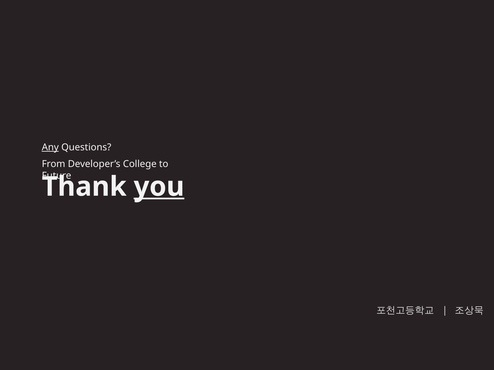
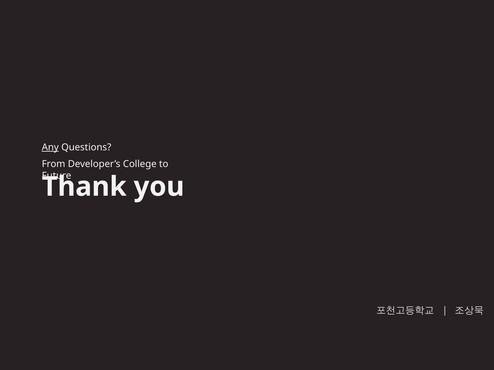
you underline: present -> none (159, 187)
